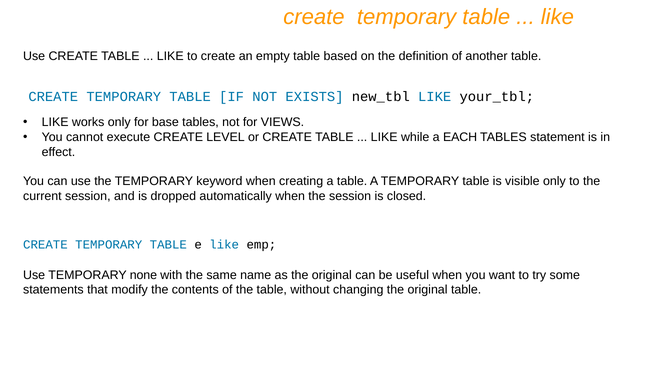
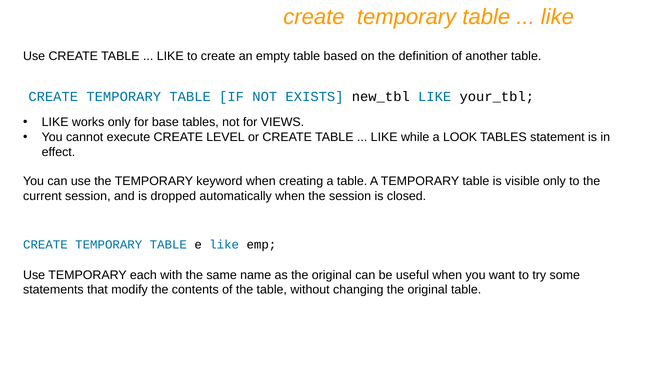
EACH: EACH -> LOOK (460, 137)
none: none -> each (143, 275)
